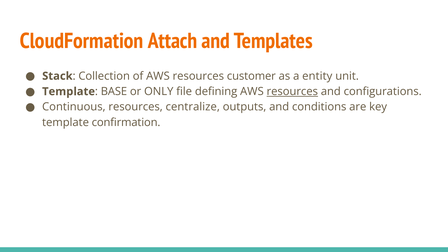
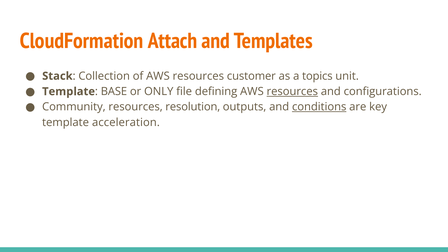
entity: entity -> topics (317, 76)
Continuous: Continuous -> Community (74, 107)
centralize: centralize -> resolution (193, 107)
conditions underline: none -> present (319, 107)
confirmation: confirmation -> acceleration (126, 122)
